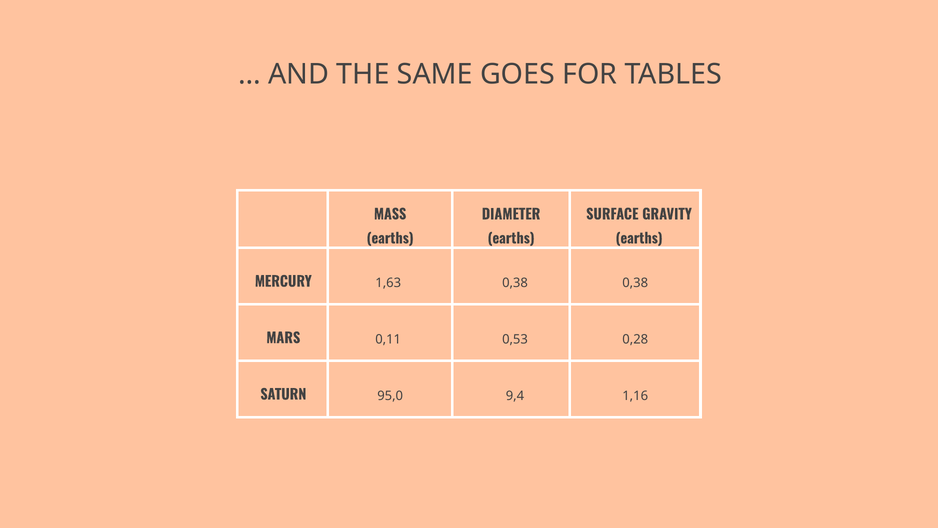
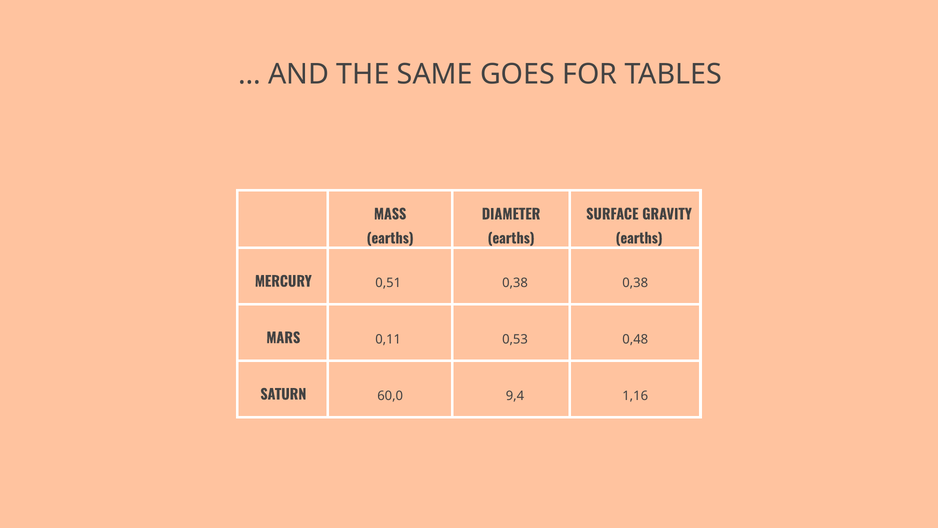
1,63: 1,63 -> 0,51 (388, 283)
0,28: 0,28 -> 0,48 (635, 339)
95,0: 95,0 -> 60,0 (390, 396)
